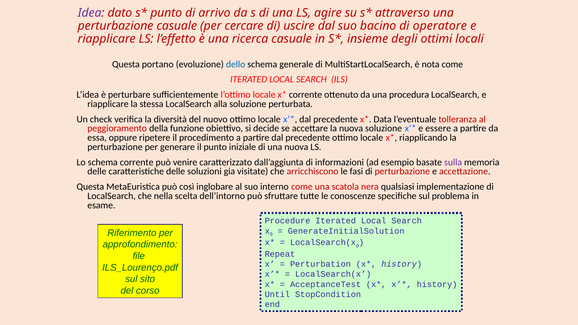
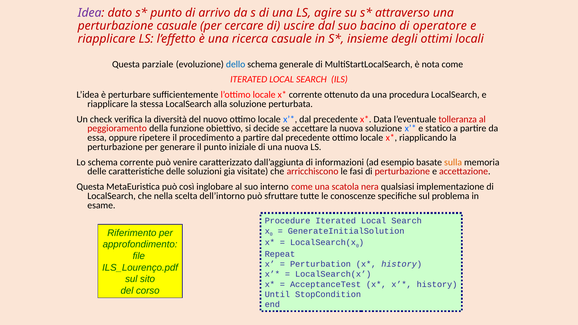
portano: portano -> parziale (158, 64)
essere: essere -> statico (438, 129)
sulla colour: purple -> orange (453, 162)
